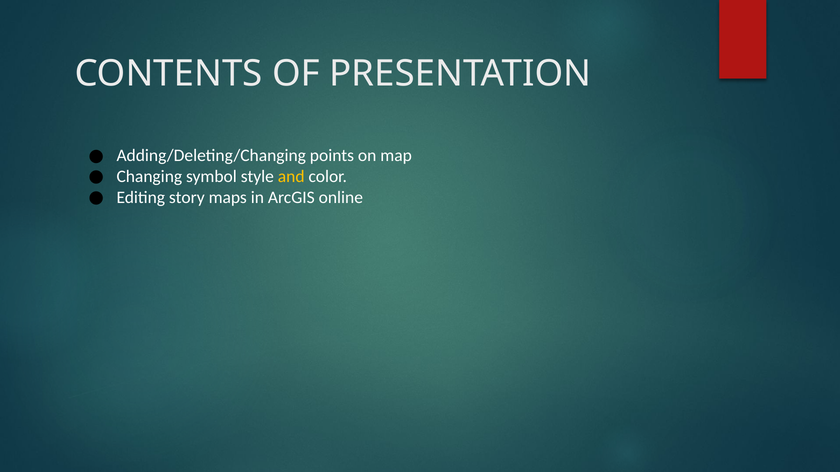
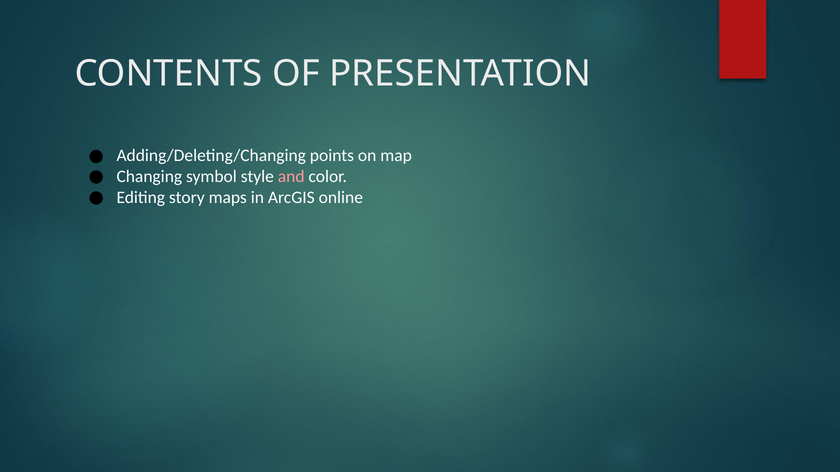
and colour: yellow -> pink (291, 177)
